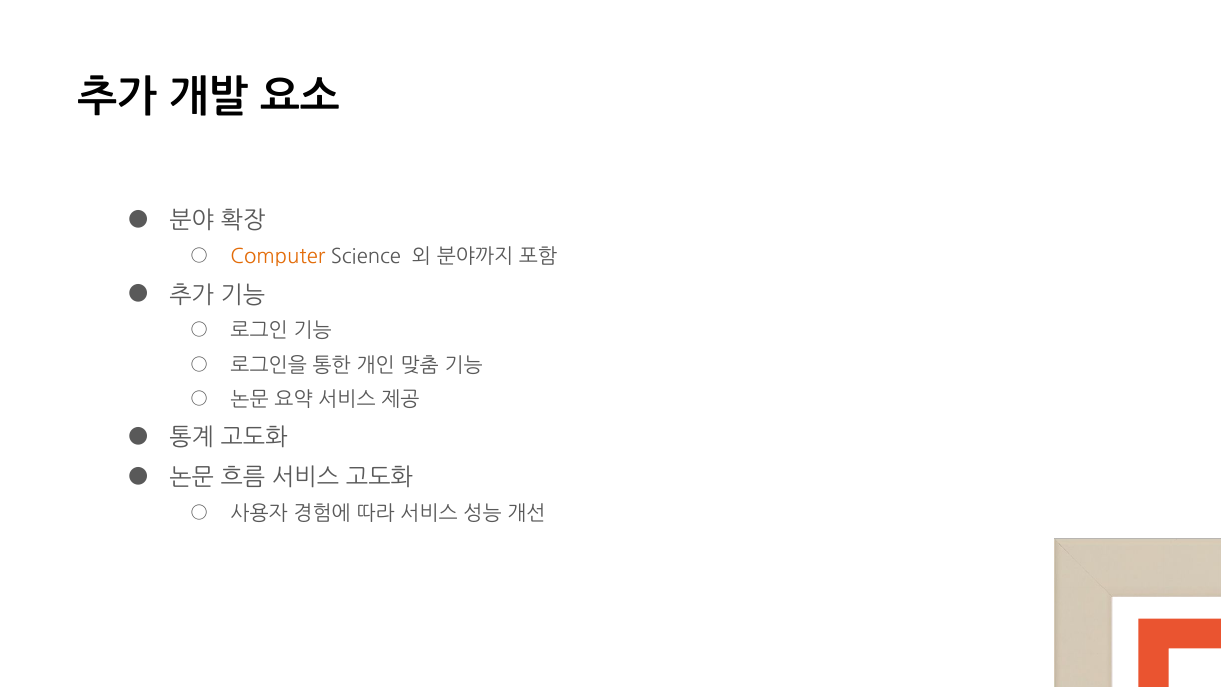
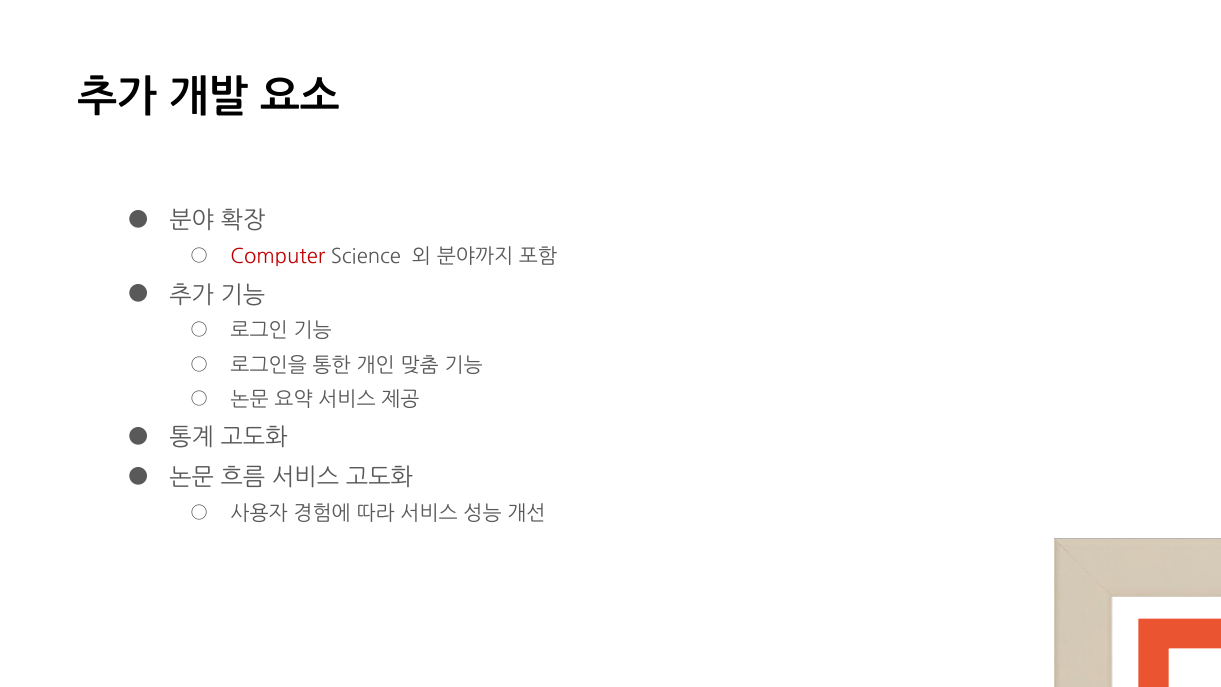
Computer colour: orange -> red (278, 257)
